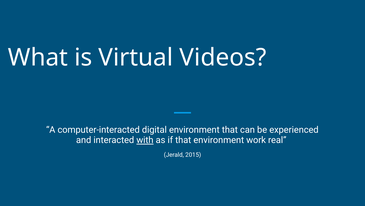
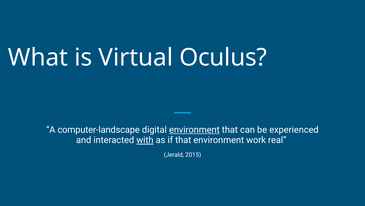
Videos: Videos -> Oculus (223, 57)
computer-interacted: computer-interacted -> computer-landscape (99, 129)
environment underline: none -> present (194, 129)
